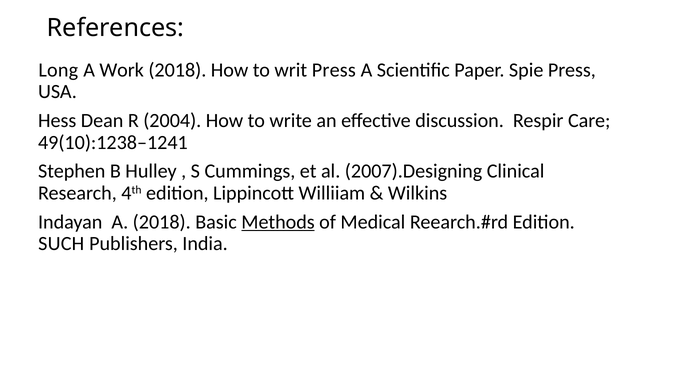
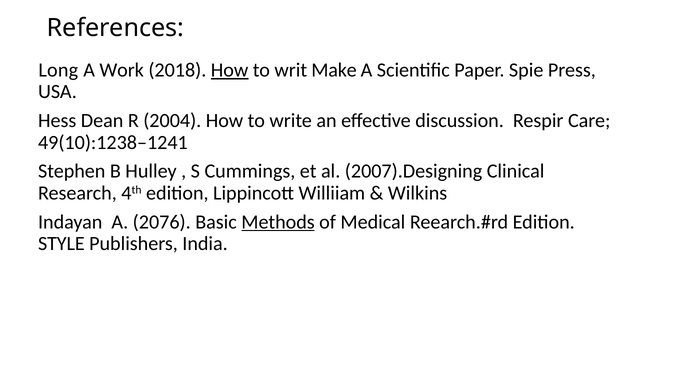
How underline: none -> present (230, 70)
writ Press: Press -> Make (334, 70)
A 2018: 2018 -> 2076 (162, 222)
SUCH: SUCH -> STYLE (61, 244)
